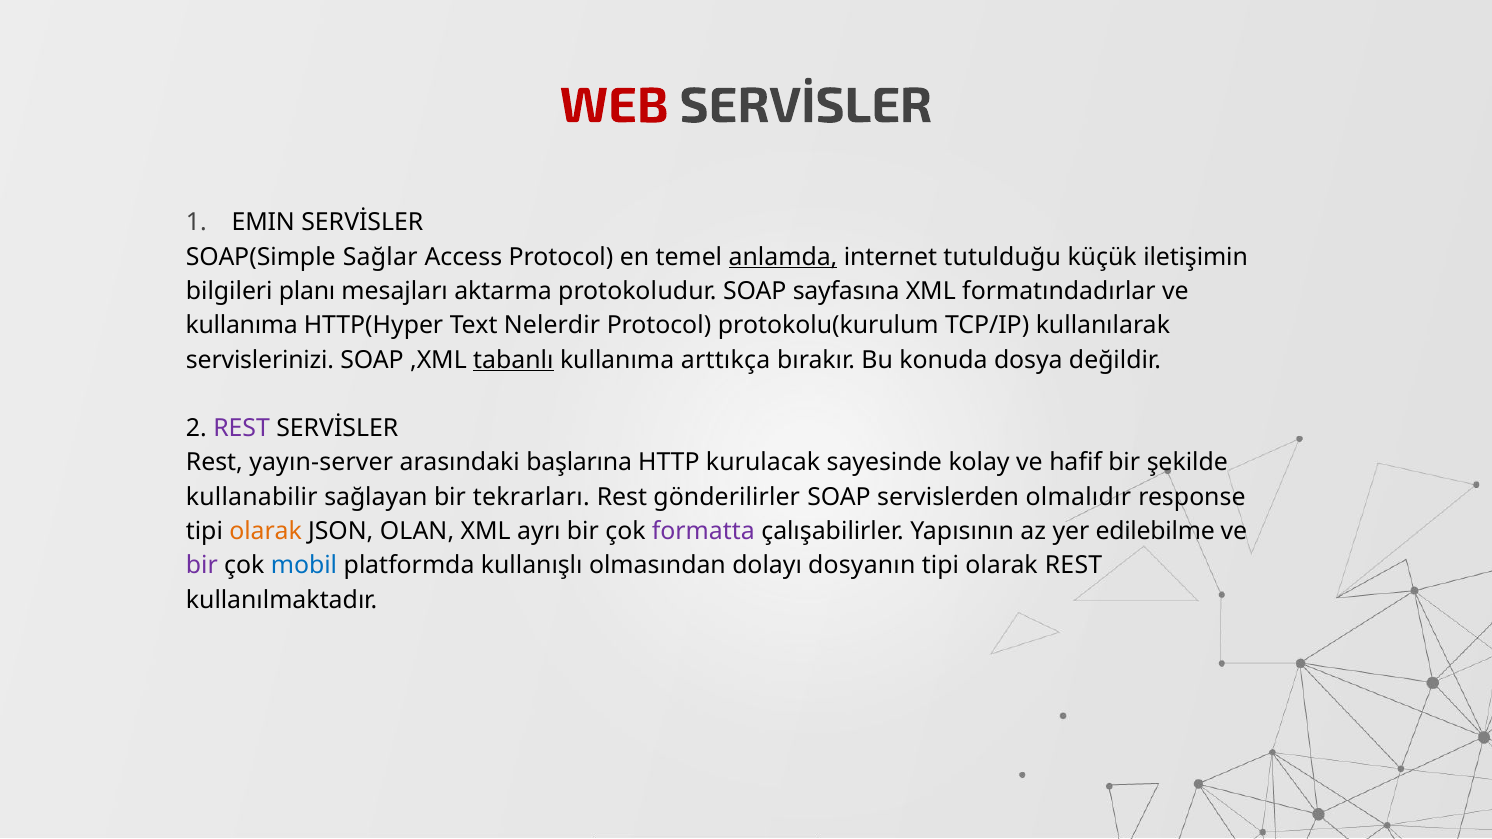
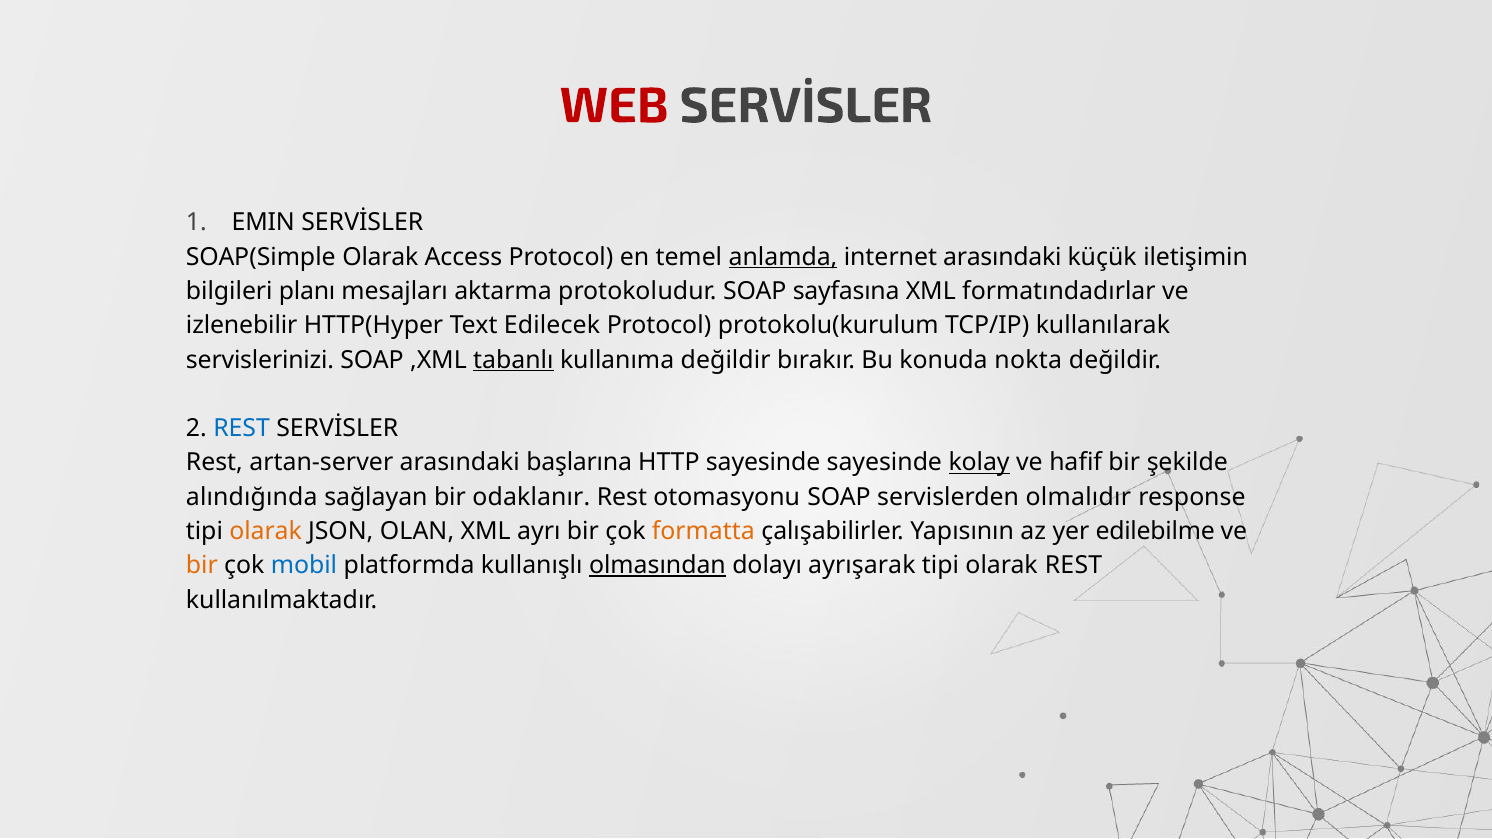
SOAP(Simple Sağlar: Sağlar -> Olarak (380, 257)
internet tutulduğu: tutulduğu -> arasındaki (1002, 257)
kullanıma: kullanıma -> izlenebilir (242, 326)
Nelerdir: Nelerdir -> Edilecek (552, 326)
kullanıma arttıkça: arttıkça -> değildir (726, 360)
dosya: dosya -> nokta (1028, 360)
REST colour: purple -> blue (242, 429)
yayın-server: yayın-server -> artan-server (321, 463)
HTTP kurulacak: kurulacak -> sayesinde (763, 463)
kolay underline: none -> present (979, 463)
kullanabilir: kullanabilir -> alındığında (252, 497)
tekrarları: tekrarları -> odaklanır (531, 497)
gönderilirler: gönderilirler -> otomasyonu (727, 497)
formatta colour: purple -> orange (703, 531)
bir colour: purple -> orange (202, 566)
olmasından underline: none -> present (657, 566)
dosyanın: dosyanın -> ayrışarak (862, 566)
